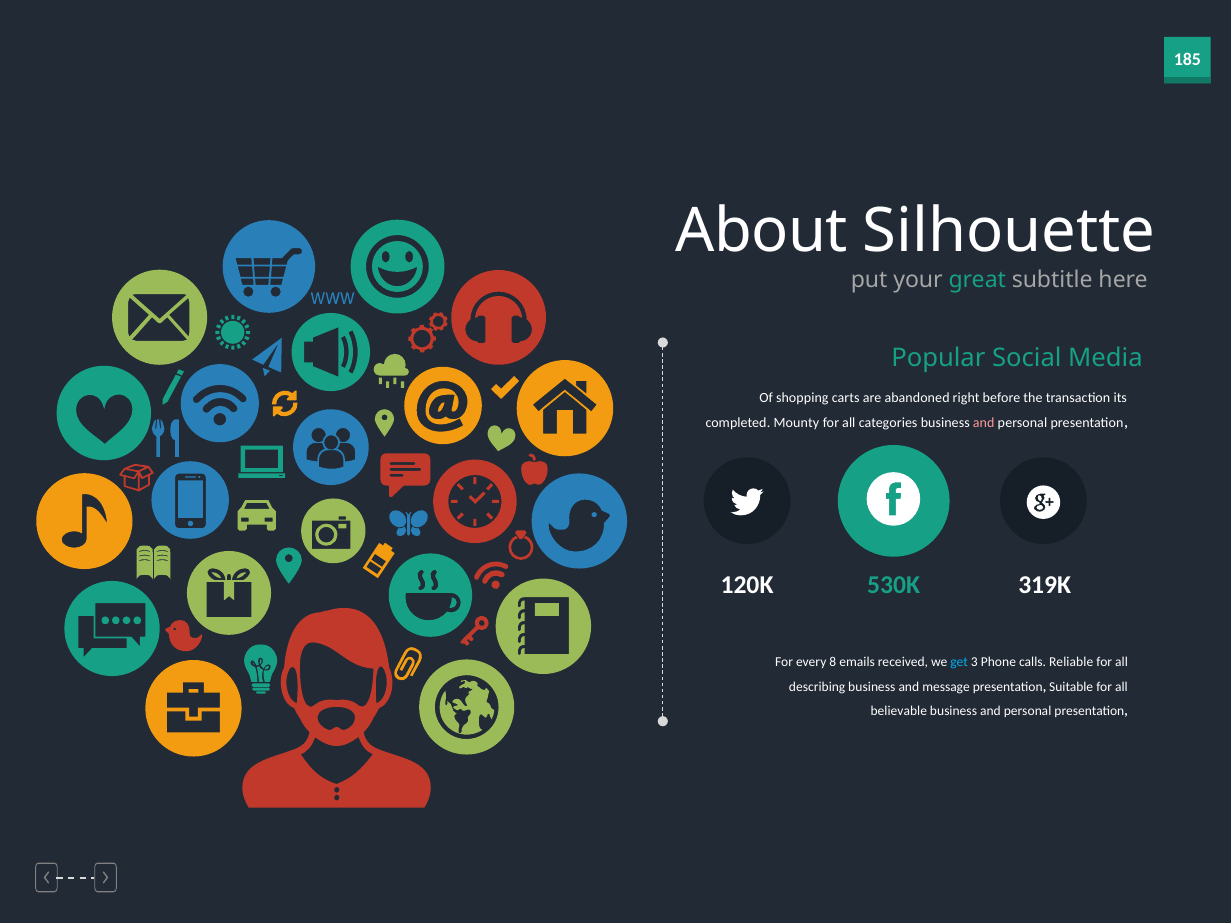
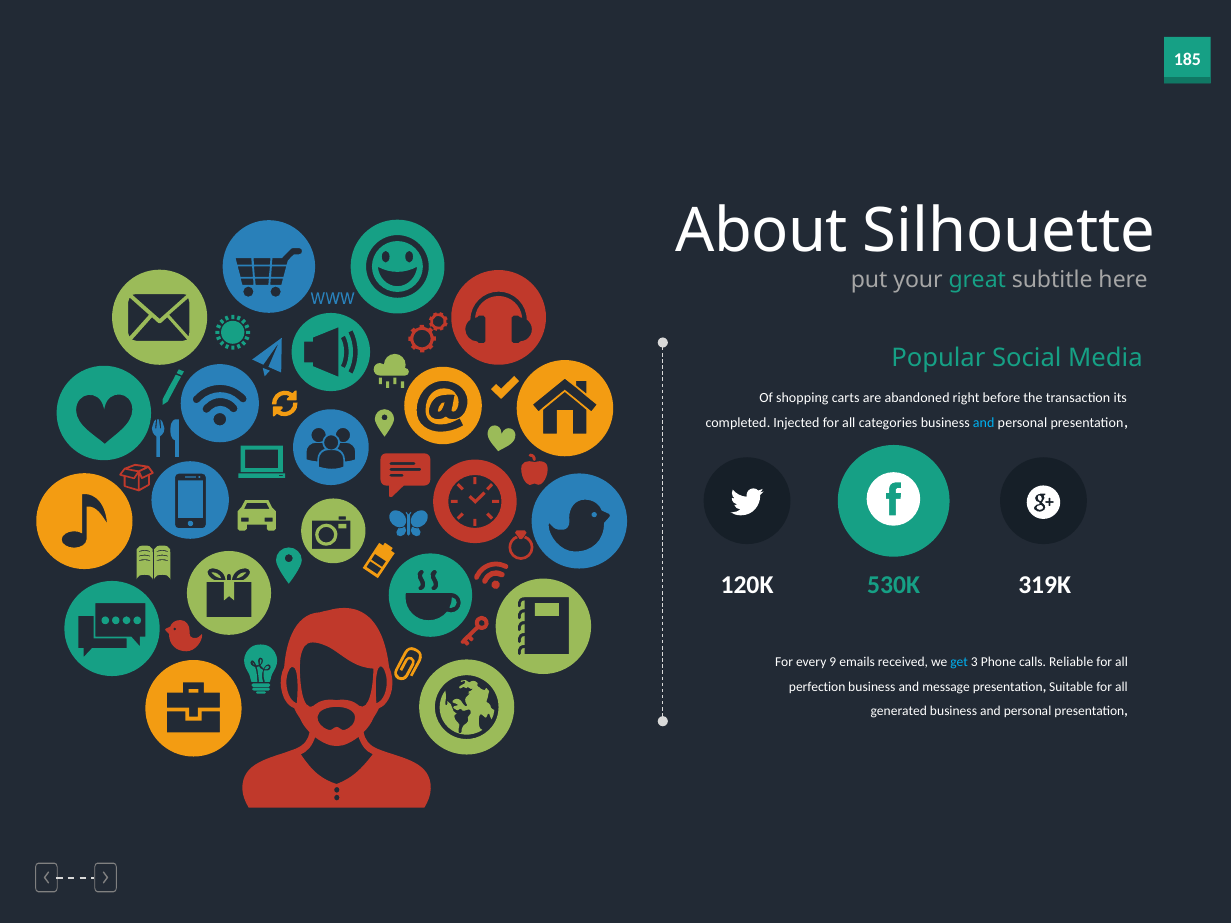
Mounty: Mounty -> Injected (797, 423)
and colour: pink -> light blue (984, 423)
8: 8 -> 9 (833, 663)
describing: describing -> perfection (817, 687)
believable: believable -> generated (899, 711)
